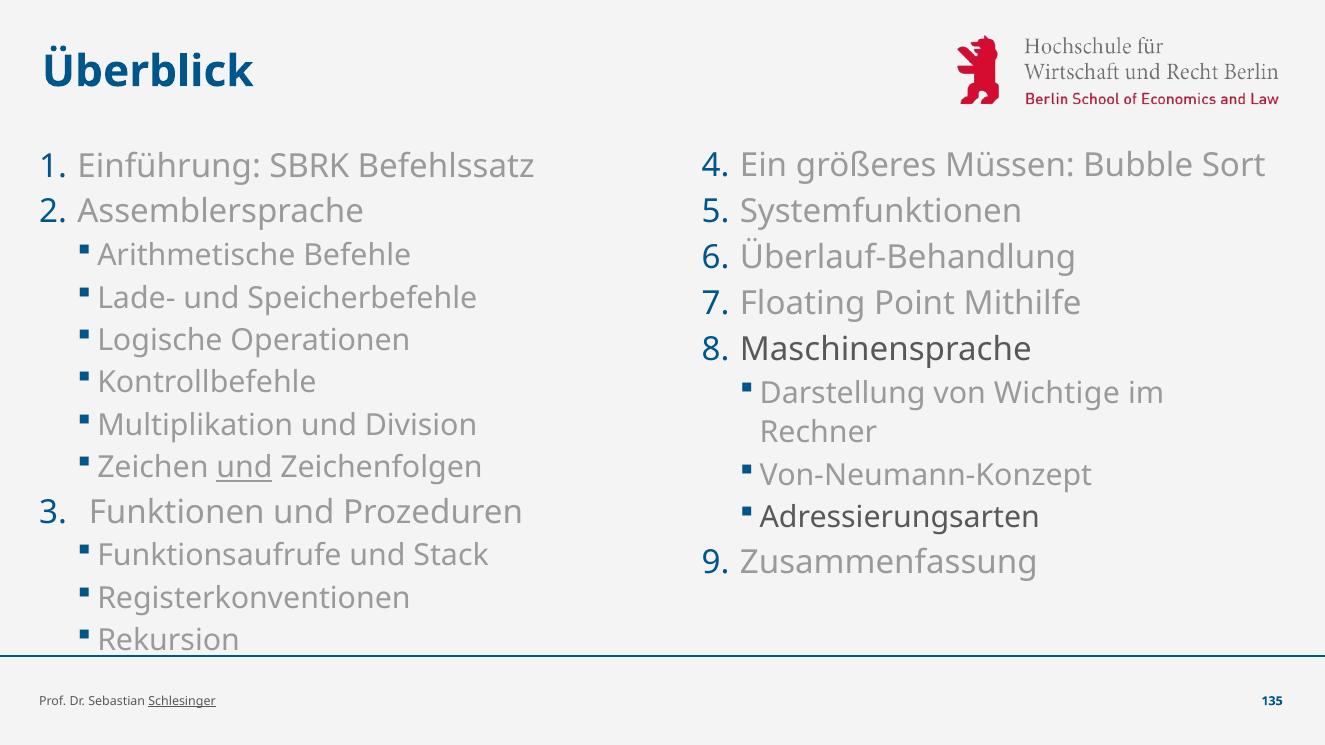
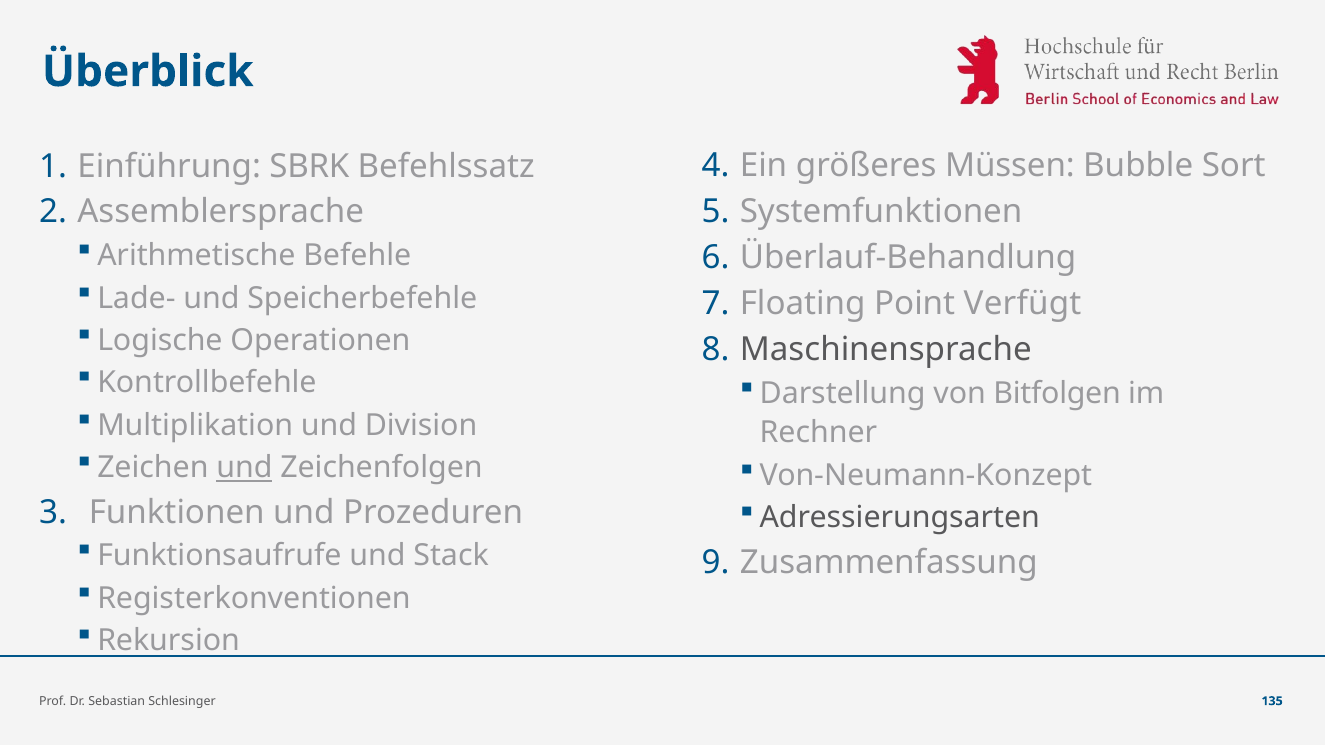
Mithilfe: Mithilfe -> Verfügt (1023, 304)
Wichtige: Wichtige -> Bitfolgen (1057, 394)
Schlesinger underline: present -> none (182, 701)
